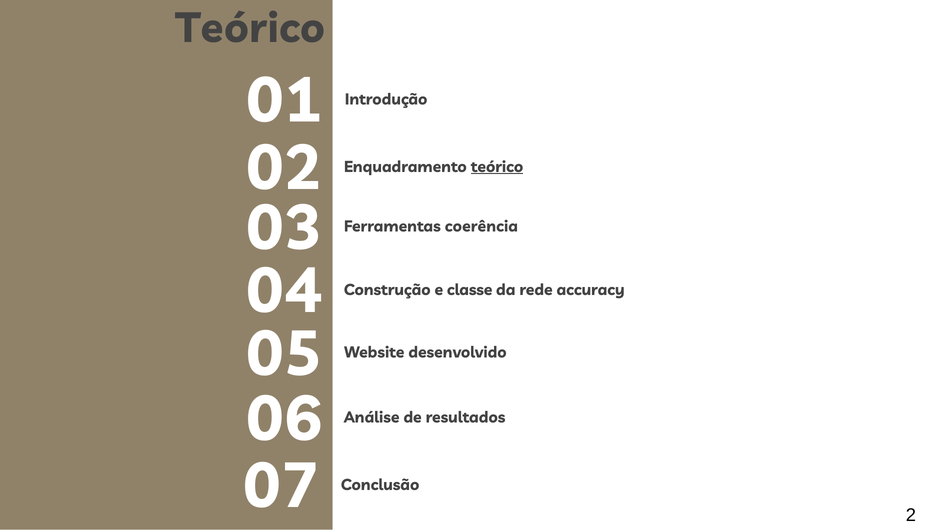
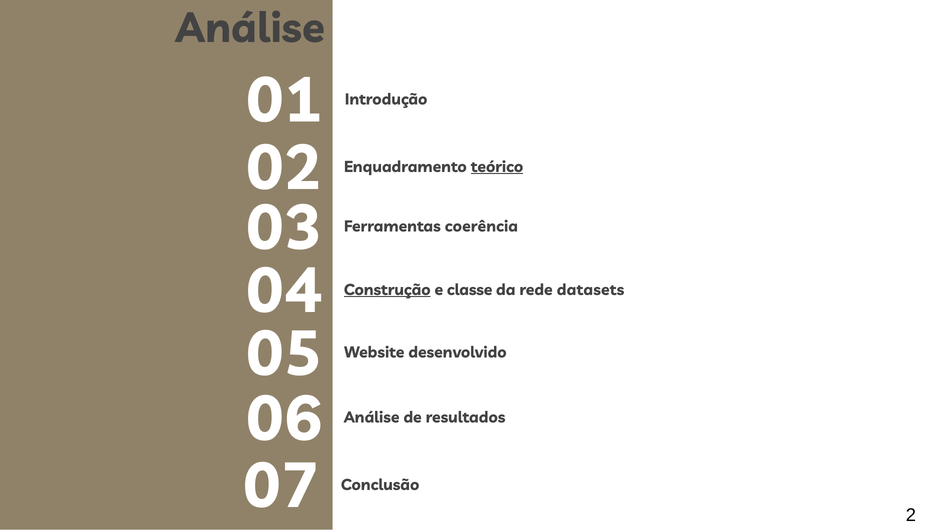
Teórico: Teórico -> Análise (251, 28)
Construção underline: none -> present (387, 290)
accuracy: accuracy -> datasets (591, 290)
